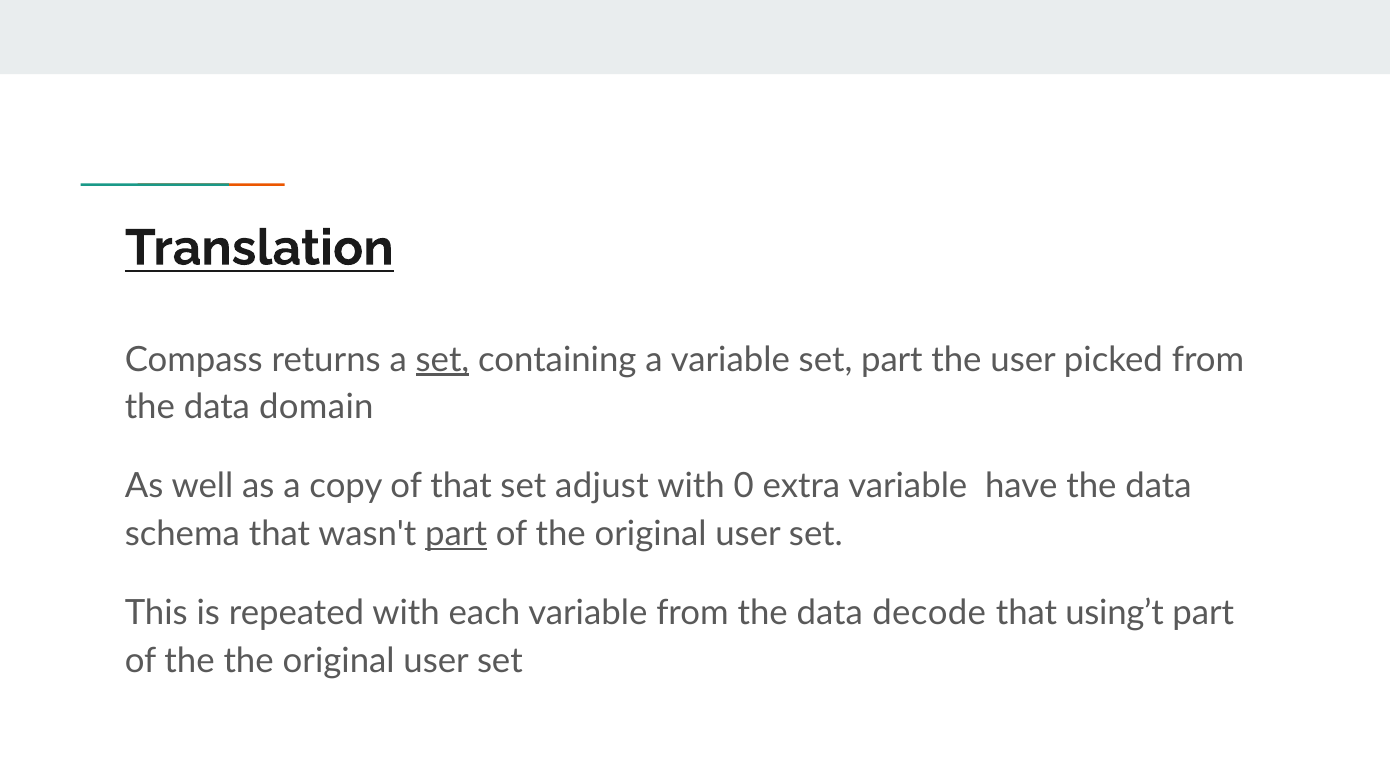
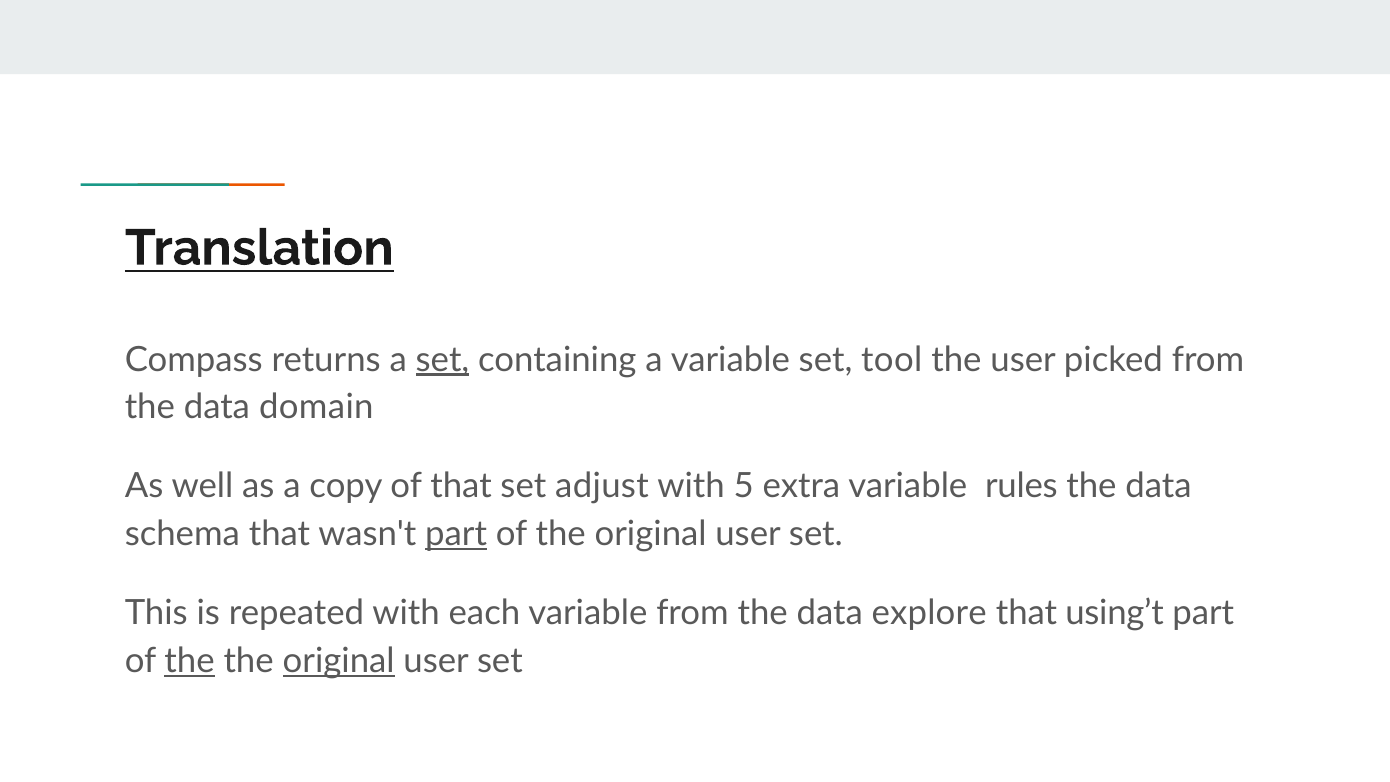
set part: part -> tool (892, 359)
0: 0 -> 5 (744, 486)
have: have -> rules (1021, 486)
decode: decode -> explore (929, 613)
the underline: none -> present (190, 661)
original underline: none -> present (339, 661)
